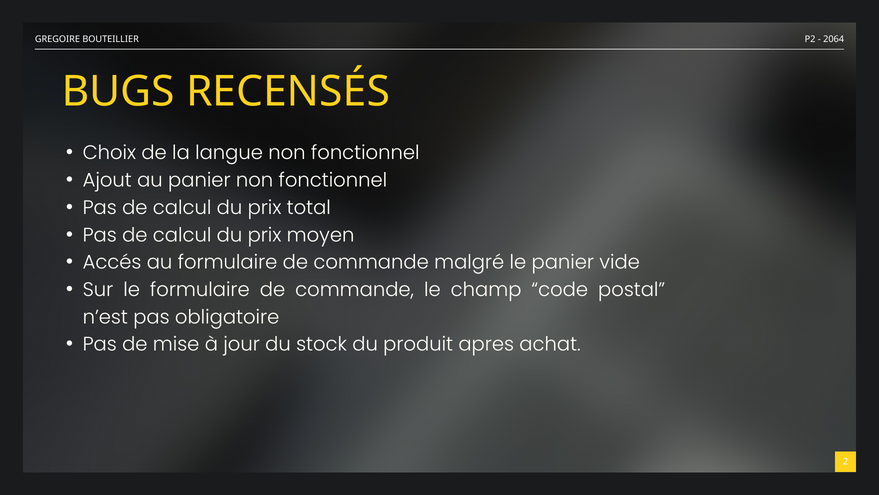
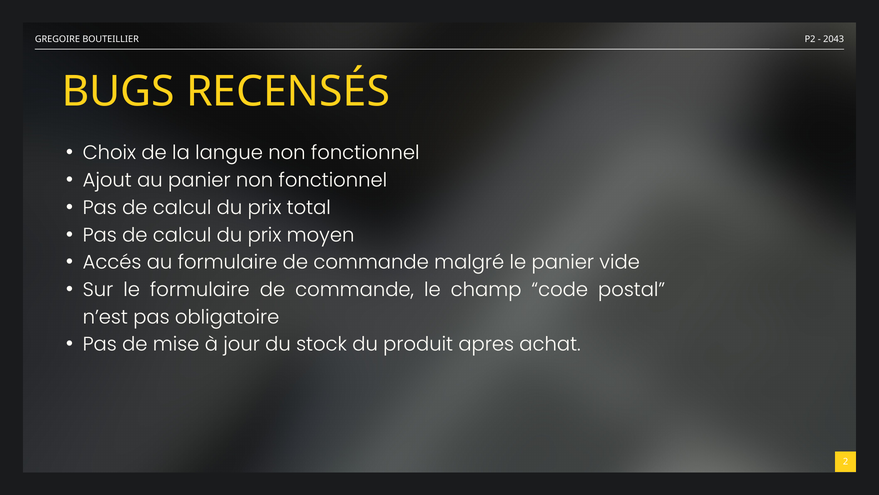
2064: 2064 -> 2043 (834, 39)
